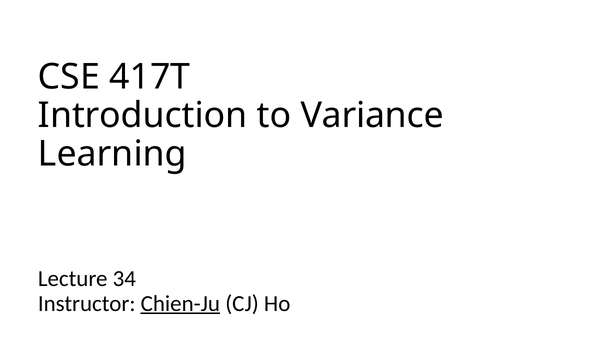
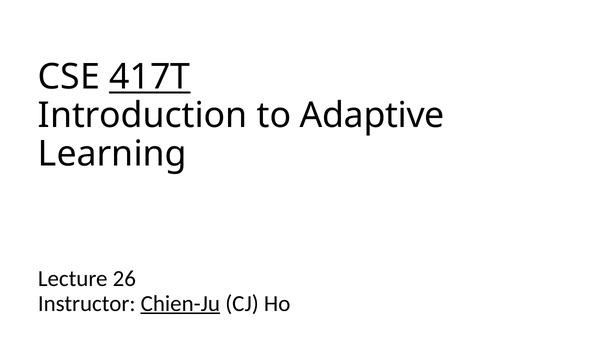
417T underline: none -> present (150, 77)
Variance: Variance -> Adaptive (372, 116)
34: 34 -> 26 (124, 279)
